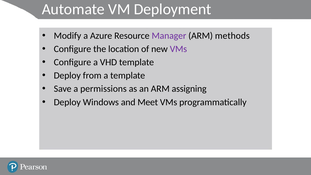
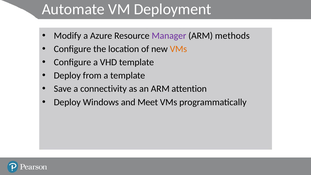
VMs colour: purple -> orange (178, 49)
permissions: permissions -> connectivity (104, 89)
assigning: assigning -> attention (189, 89)
